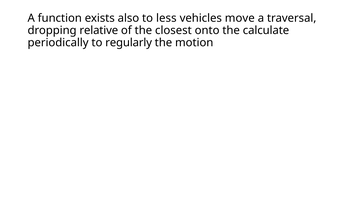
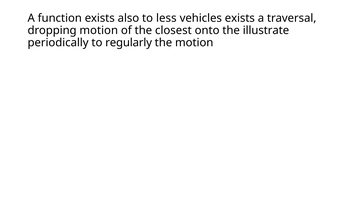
vehicles move: move -> exists (240, 18)
dropping relative: relative -> motion (99, 30)
calculate: calculate -> illustrate (266, 30)
